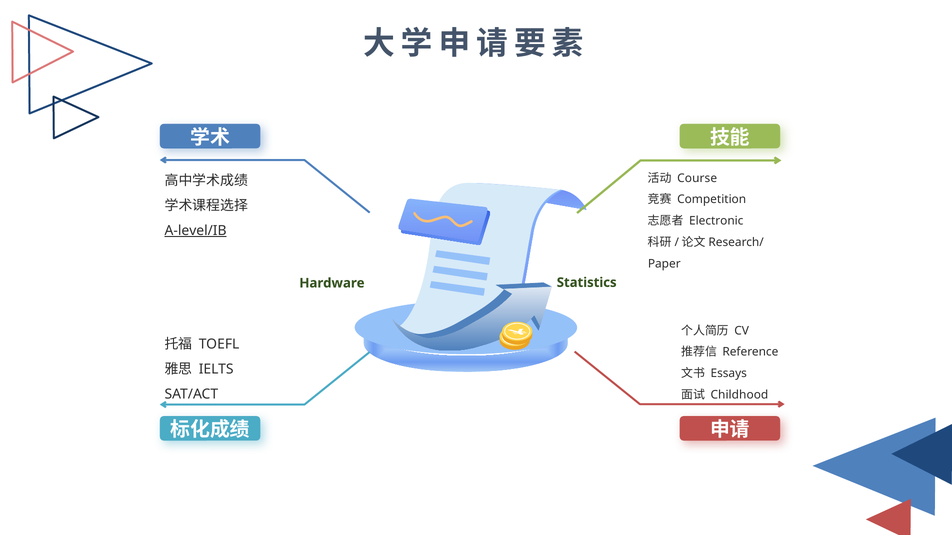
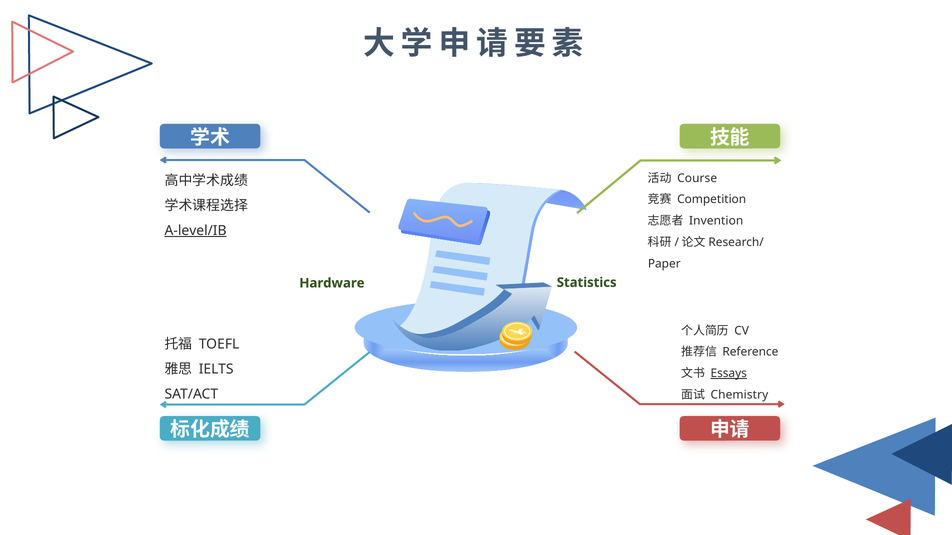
Electronic: Electronic -> Invention (716, 221)
Essays underline: none -> present (729, 374)
Childhood: Childhood -> Chemistry (739, 395)
